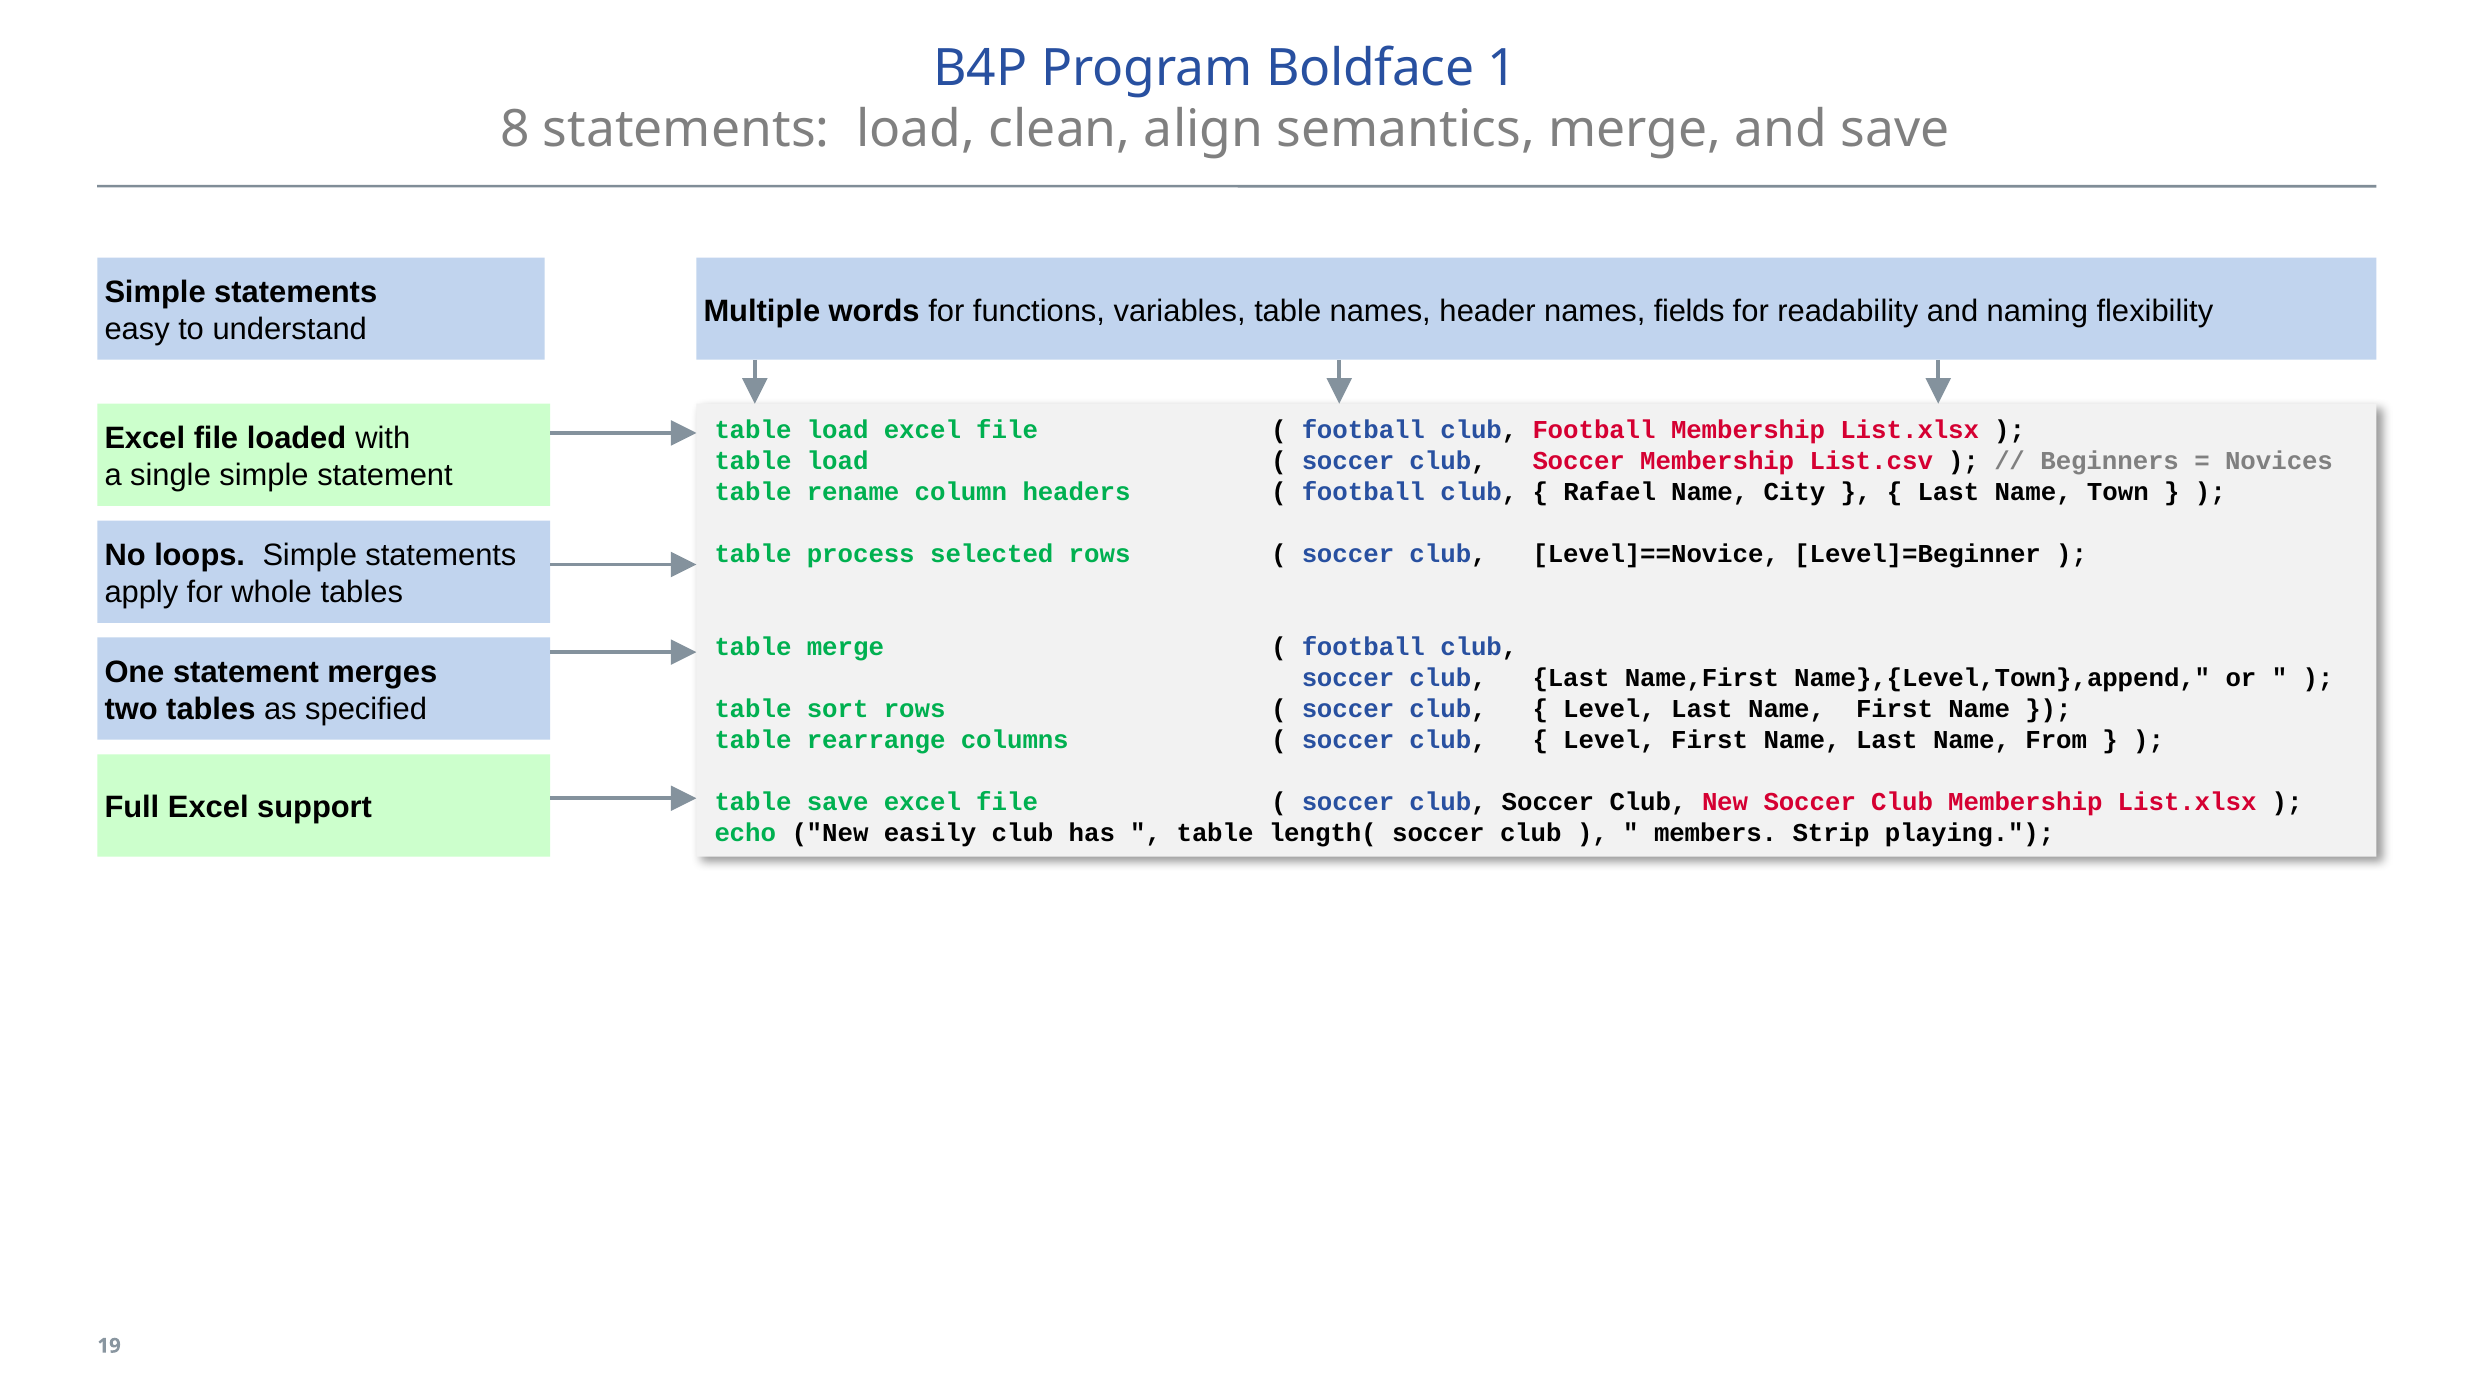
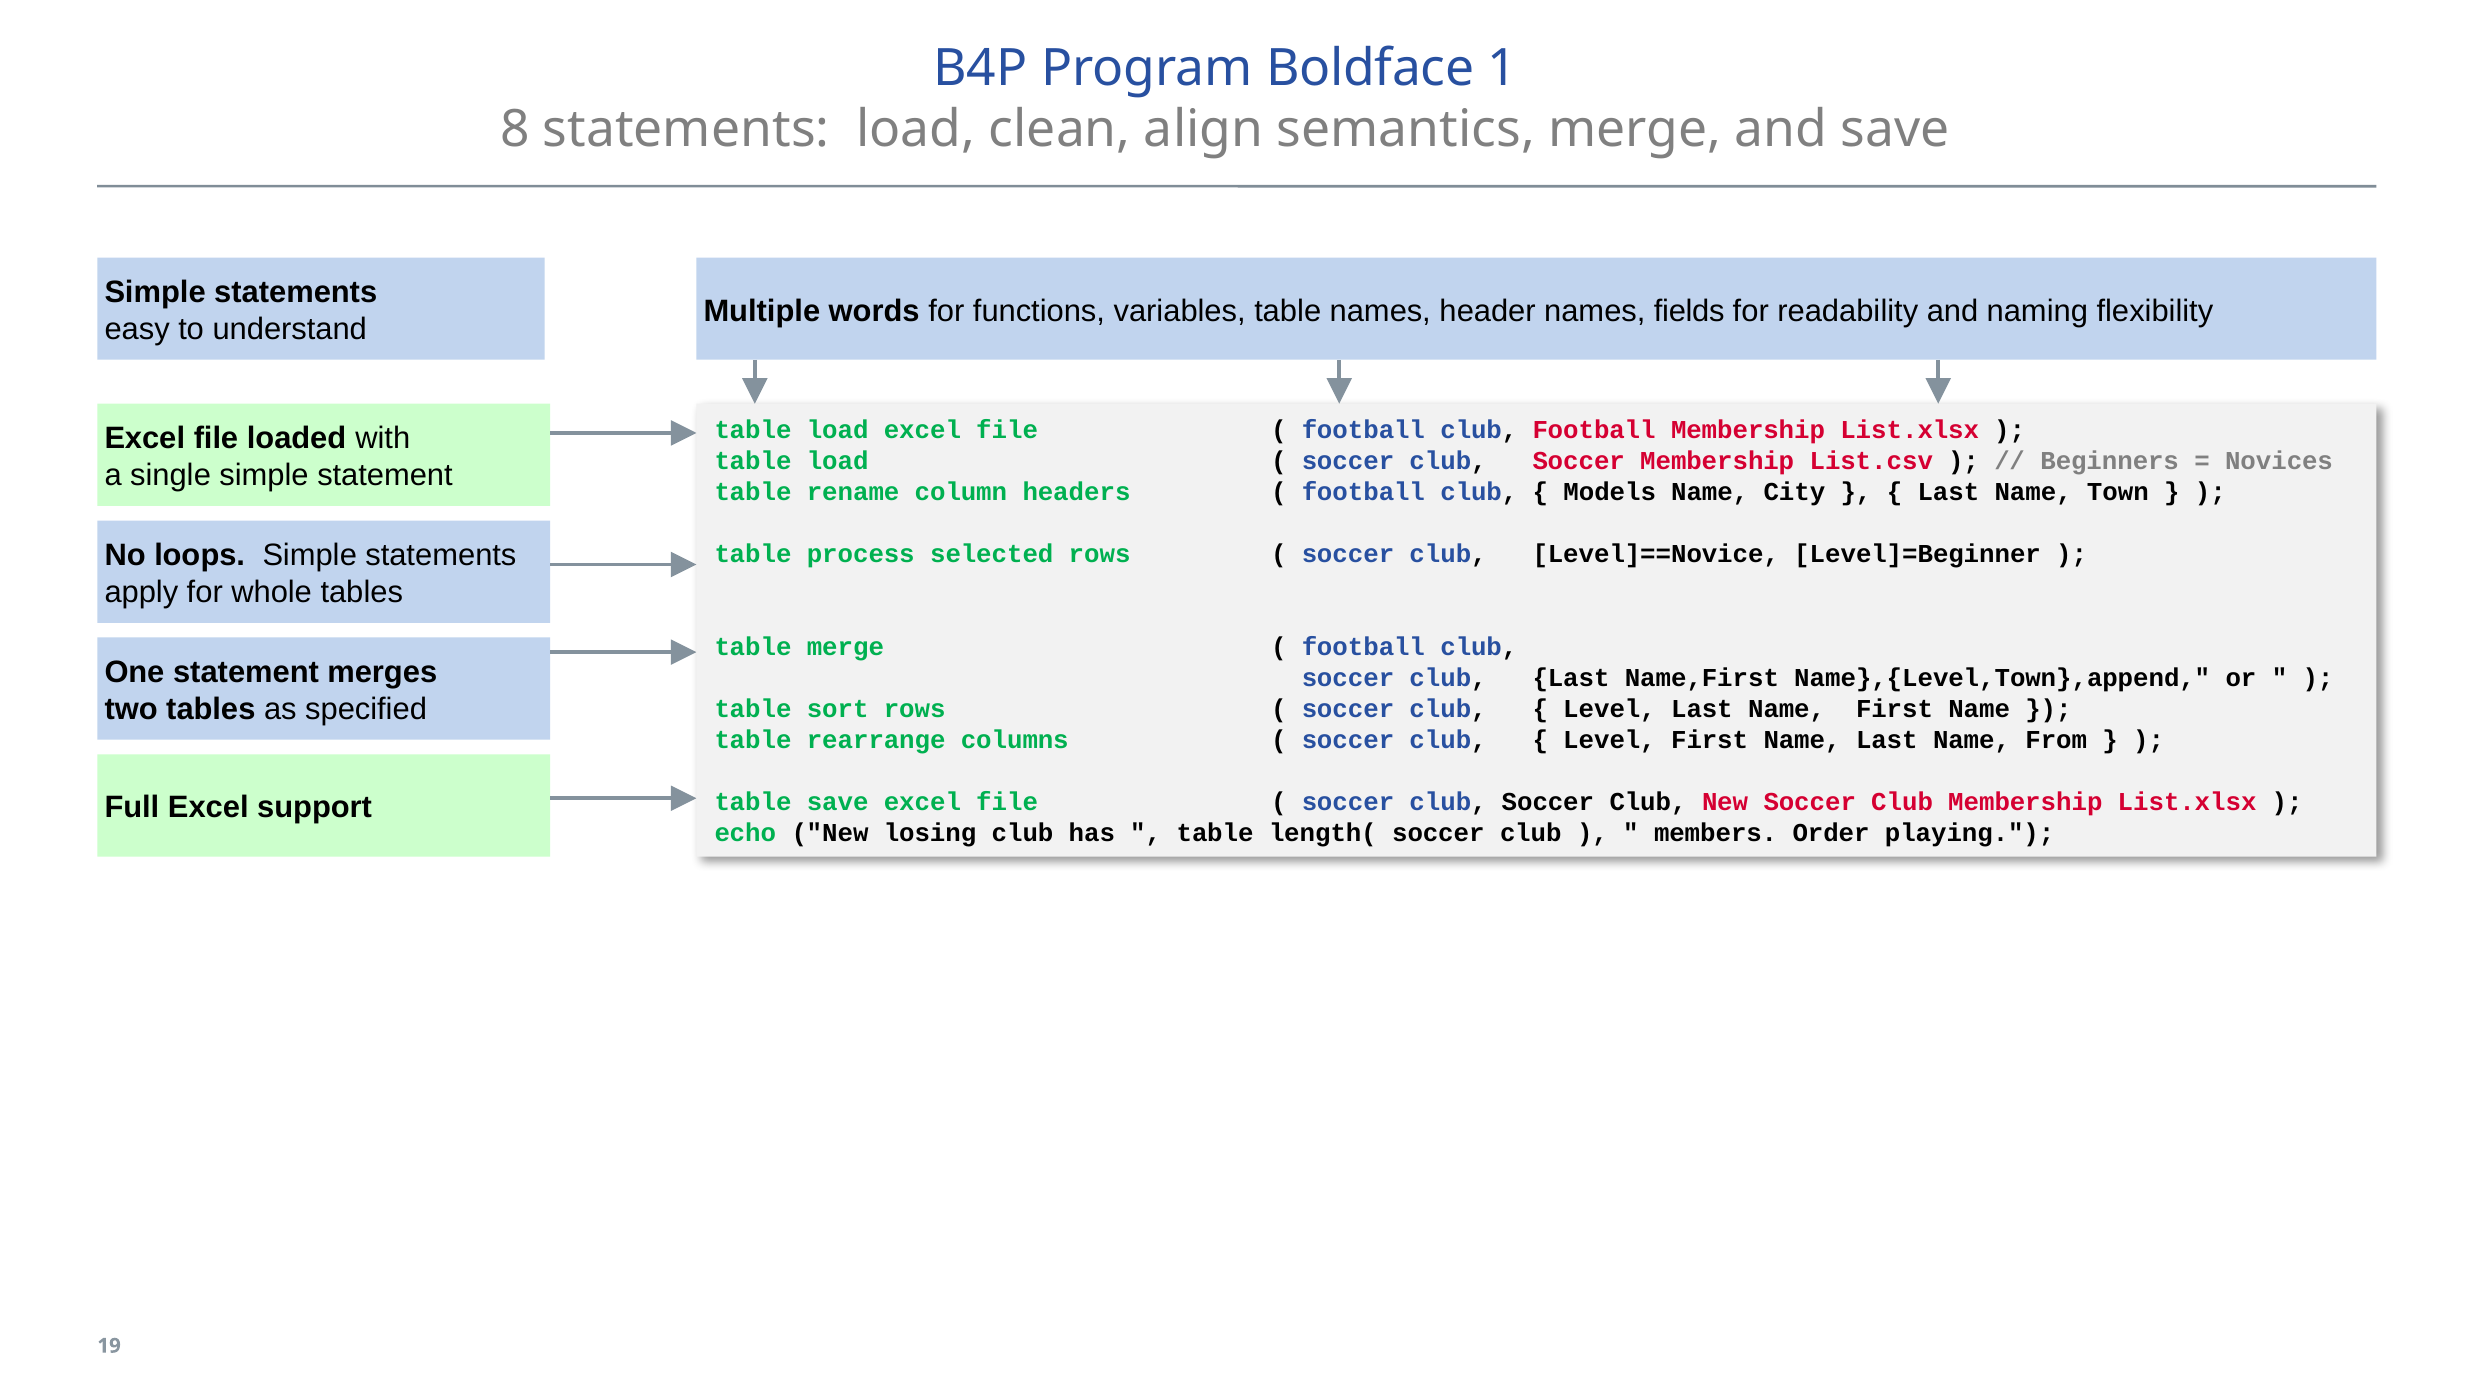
Rafael: Rafael -> Models (1610, 492)
easily: easily -> losing (930, 833)
Strip: Strip -> Order (1831, 833)
